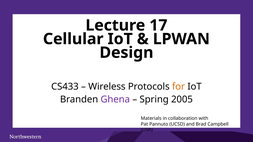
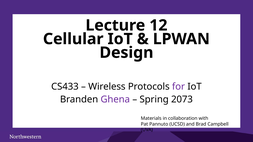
17: 17 -> 12 (158, 25)
for colour: orange -> purple (178, 87)
2005: 2005 -> 2073 (182, 100)
